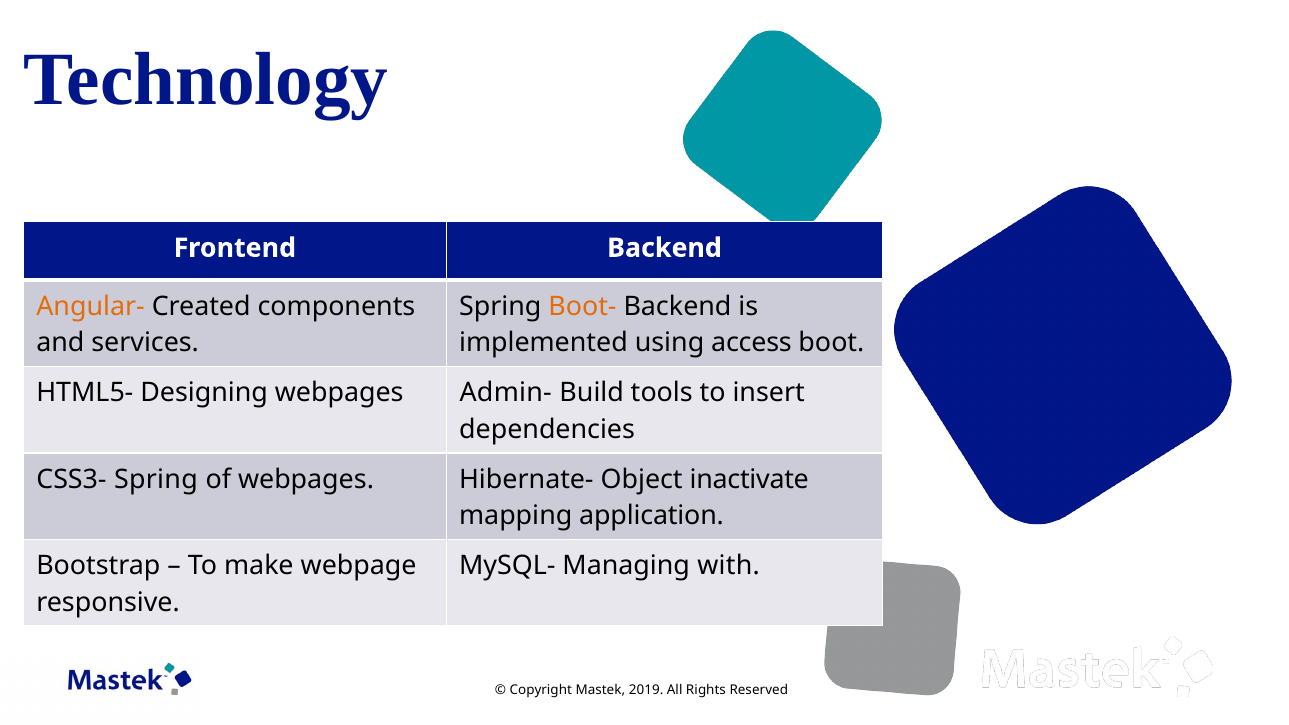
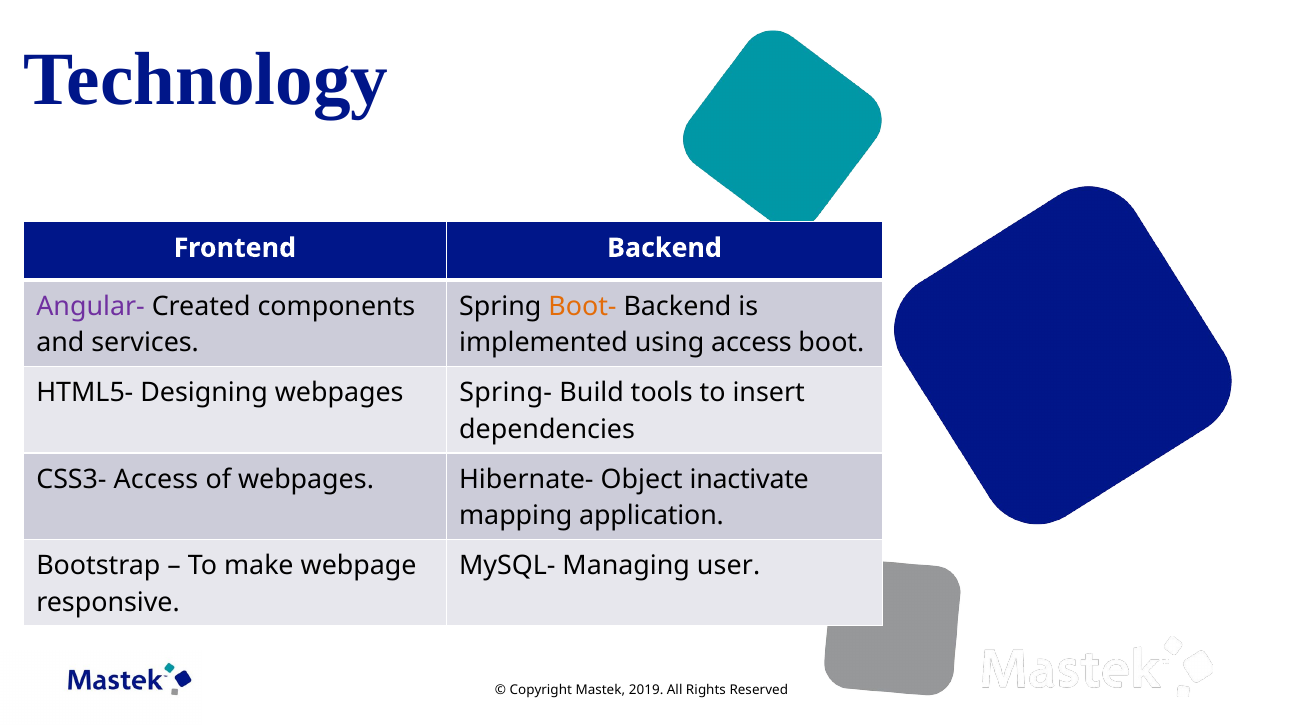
Angular- colour: orange -> purple (91, 306)
Admin-: Admin- -> Spring- (506, 393)
CSS3- Spring: Spring -> Access (156, 479)
with: with -> user (729, 566)
